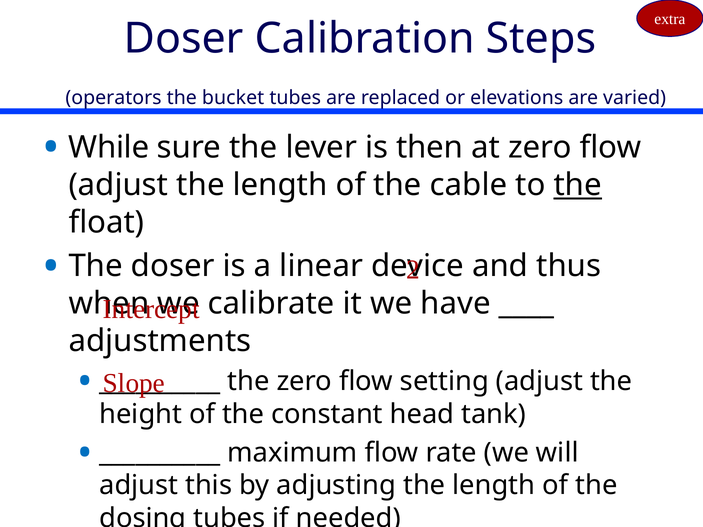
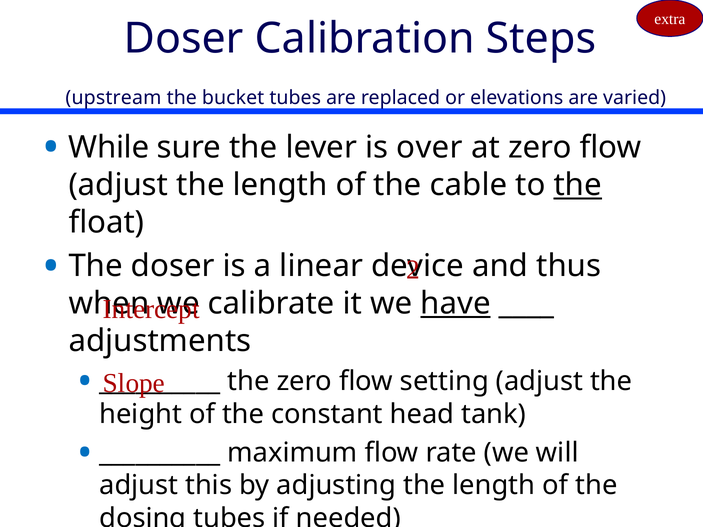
operators: operators -> upstream (113, 98)
then: then -> over (429, 147)
have underline: none -> present (456, 304)
